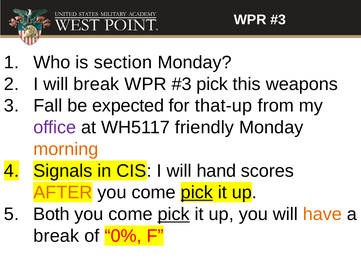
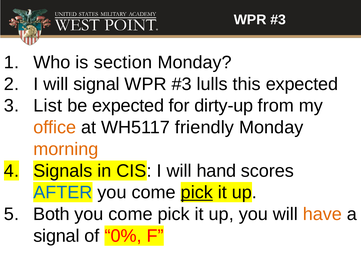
will break: break -> signal (97, 84)
pick: pick -> lulls (212, 84)
this weapons: weapons -> expected (302, 84)
Fall: Fall -> List (48, 106)
that-up: that-up -> dirty-up (224, 106)
office colour: purple -> orange (55, 127)
AFTER colour: orange -> blue (63, 192)
pick underline: present -> none (174, 214)
break: break -> signal (56, 236)
